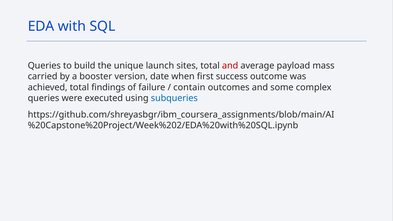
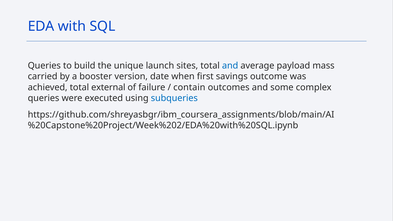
and colour: red -> blue (230, 66)
success: success -> savings (232, 77)
findings: findings -> external (108, 87)
